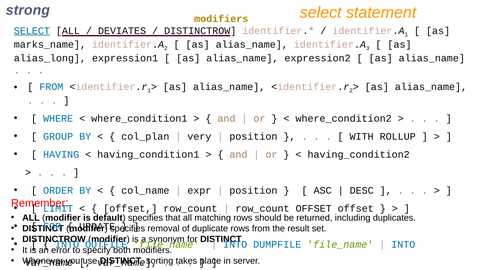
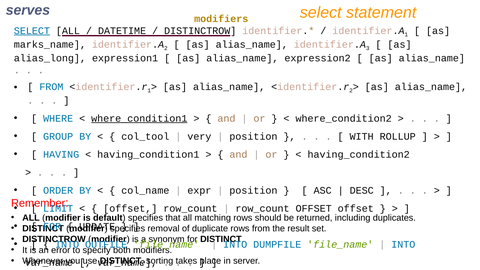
strong: strong -> serves (28, 10)
DEVIATES: DEVIATES -> DATETIME (122, 31)
where_condition1 underline: none -> present (139, 118)
col_plan: col_plan -> col_tool (145, 136)
